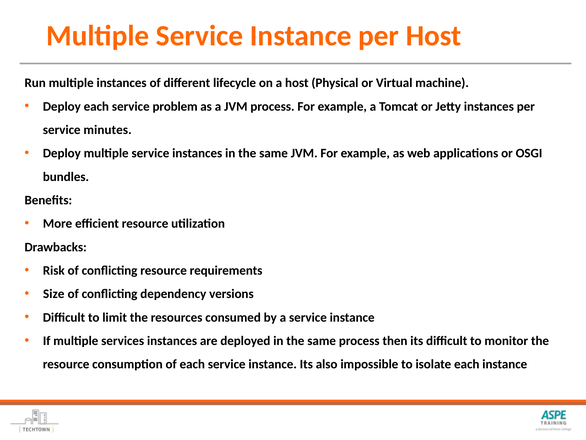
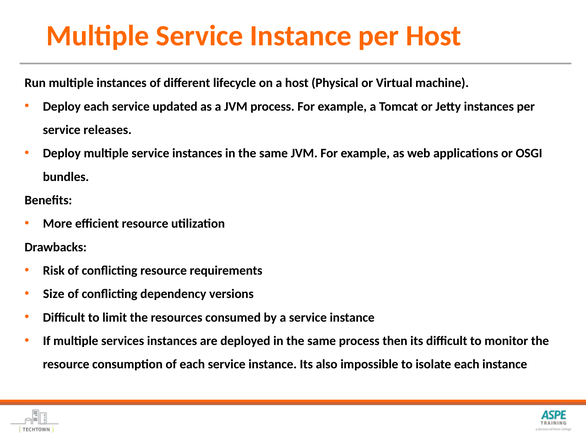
problem: problem -> updated (175, 106)
minutes: minutes -> releases (108, 130)
